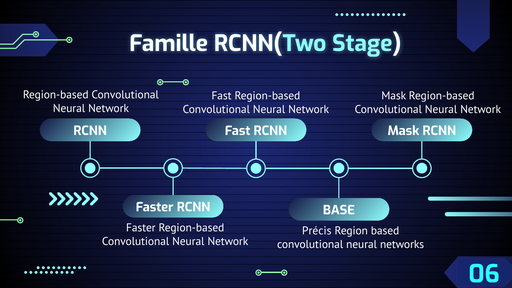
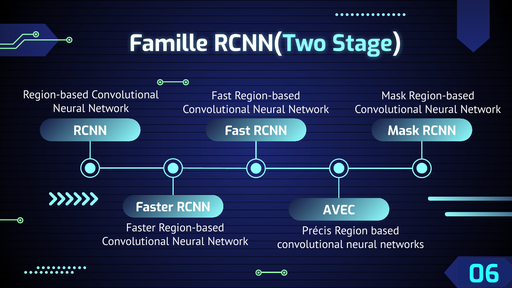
BASE: BASE -> AVEC (339, 210)
